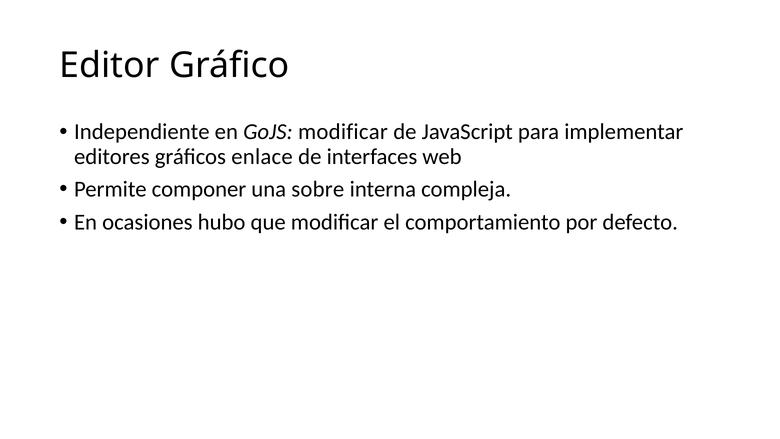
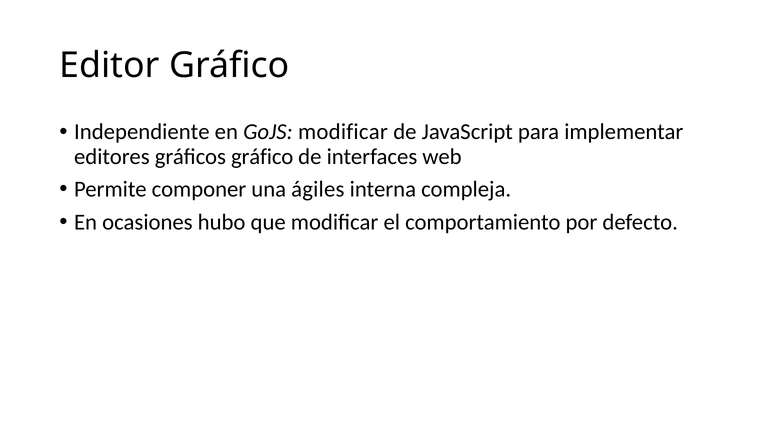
gráficos enlace: enlace -> gráfico (262, 156)
sobre: sobre -> ágiles (318, 189)
